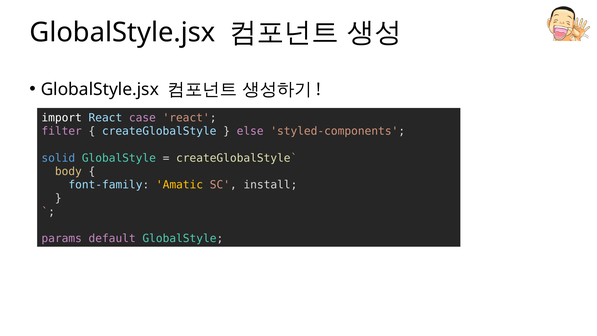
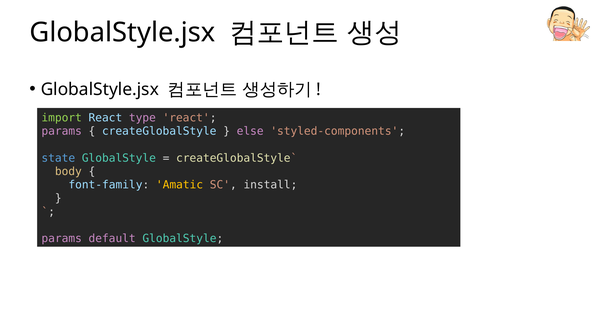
import colour: white -> light green (62, 118)
case: case -> type (142, 118)
filter: filter -> params (62, 131)
solid: solid -> state (58, 158)
